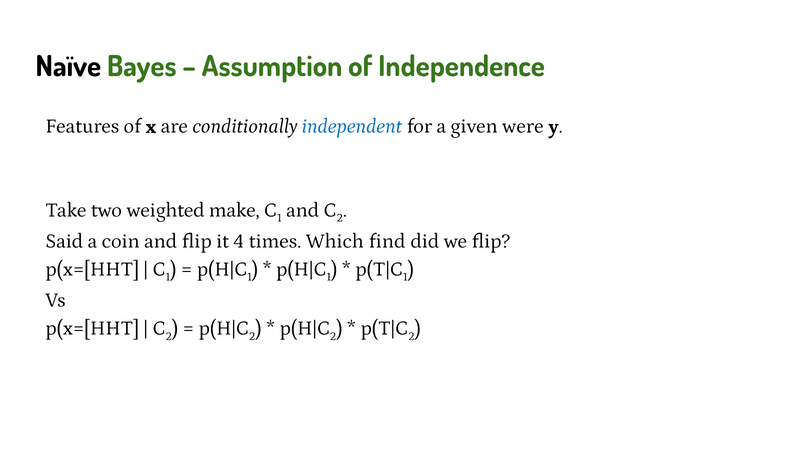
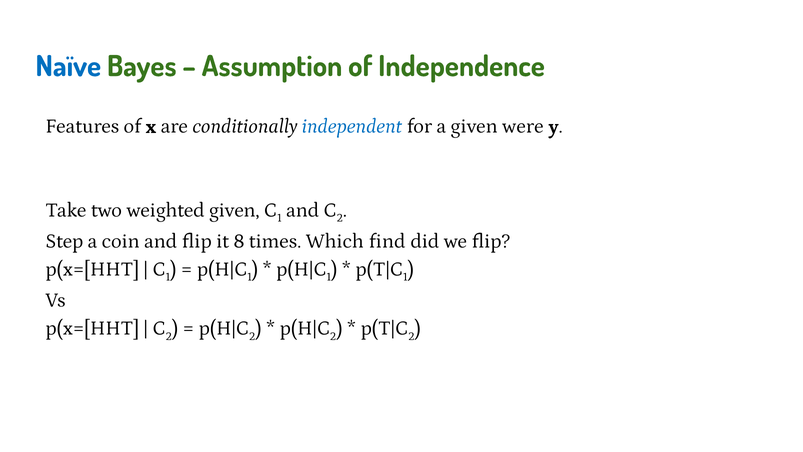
Naïve colour: black -> blue (68, 67)
weighted make: make -> given (234, 210)
Said: Said -> Step (64, 241)
4: 4 -> 8 (239, 241)
